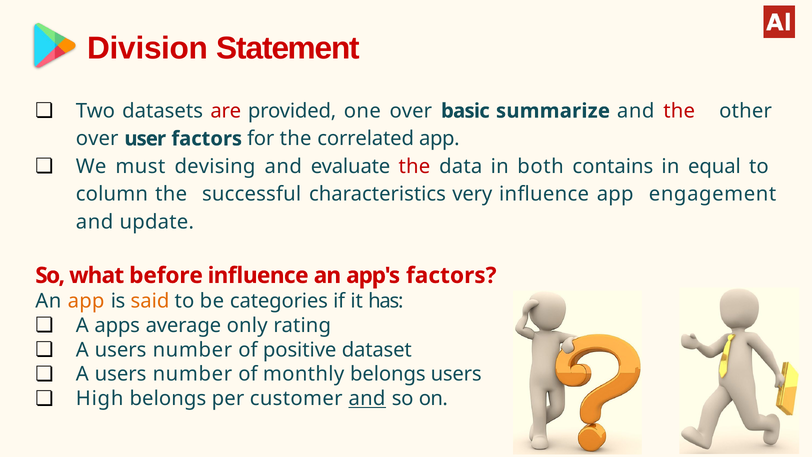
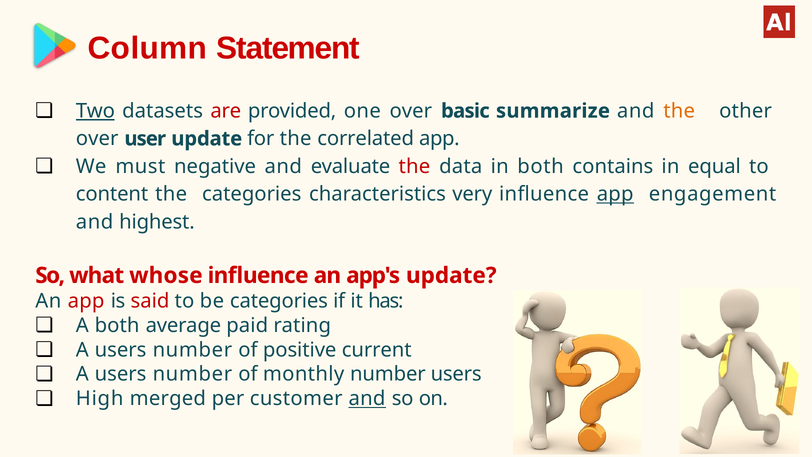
Division: Division -> Column (147, 48)
Two underline: none -> present (95, 111)
the colour: red -> orange (679, 111)
user factors: factors -> update (207, 139)
devising: devising -> negative (215, 166)
column: column -> content (112, 194)
the successful: successful -> categories (252, 194)
app underline: none -> present (615, 194)
update: update -> highest (157, 222)
before: before -> whose (166, 275)
app's factors: factors -> update (451, 275)
app colour: orange -> red (86, 301)
said colour: orange -> red (150, 301)
A apps: apps -> both (117, 325)
only: only -> paid (247, 325)
dataset: dataset -> current (377, 350)
monthly belongs: belongs -> number (388, 374)
High belongs: belongs -> merged (168, 398)
